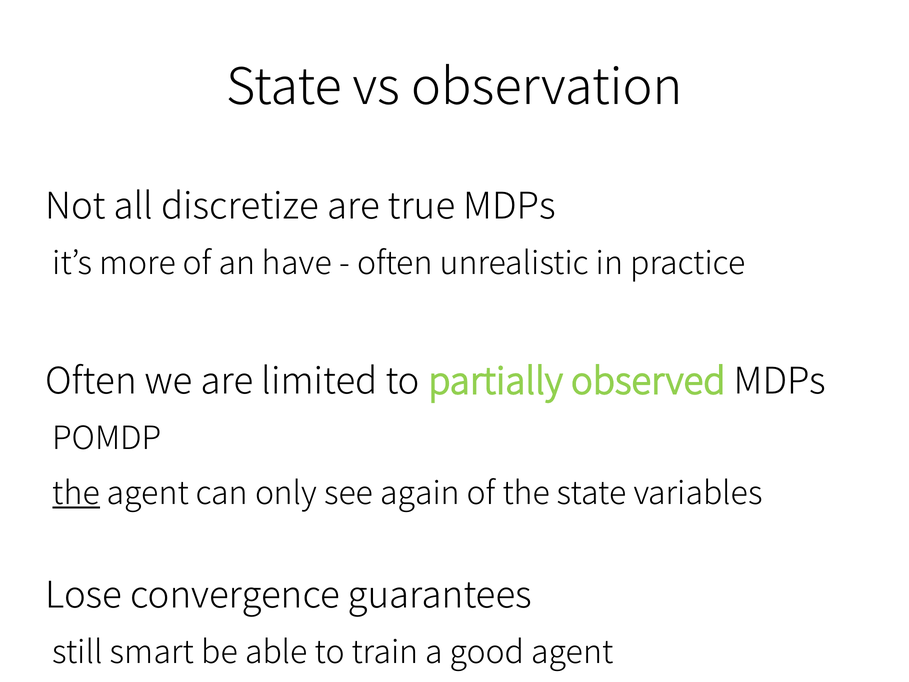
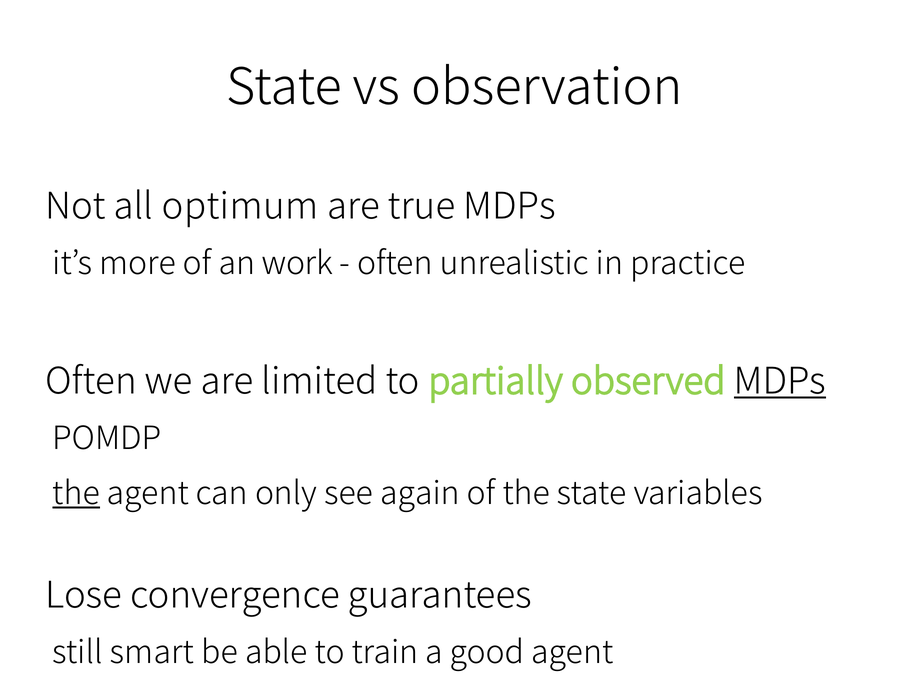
discretize: discretize -> optimum (240, 206)
have: have -> work (297, 263)
MDPs underline: none -> present (780, 382)
